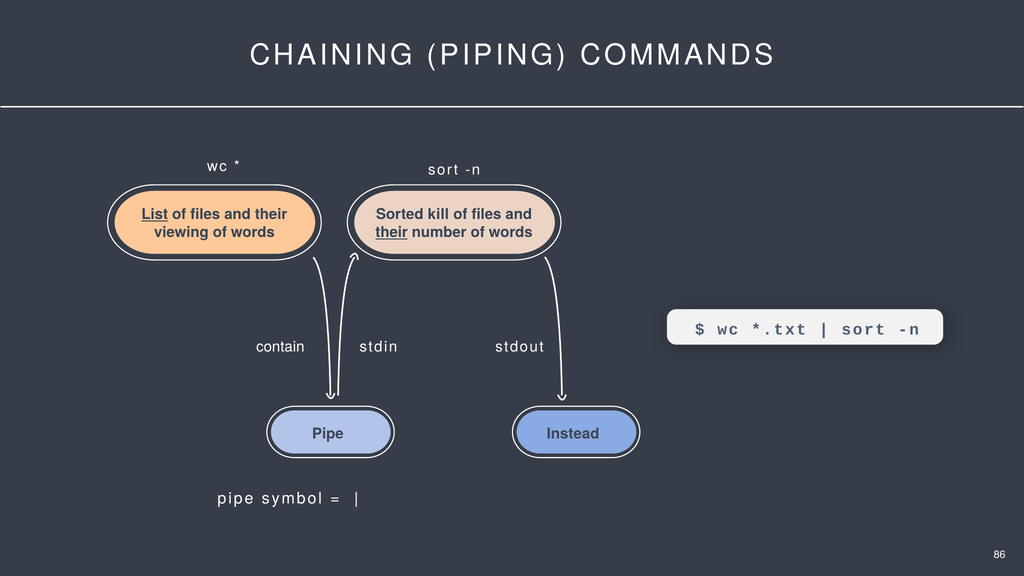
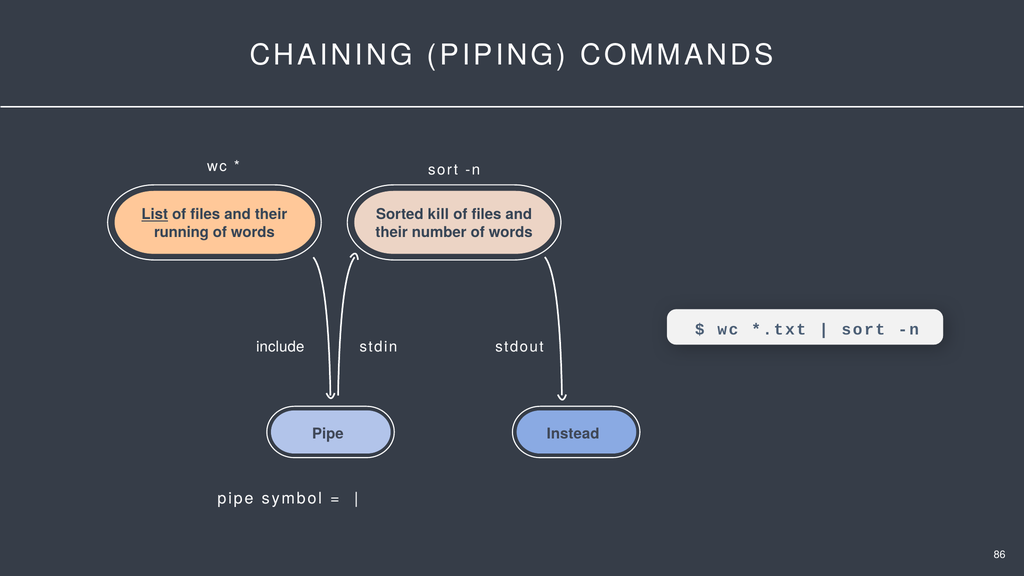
viewing: viewing -> running (181, 233)
their underline: present -> none (392, 233)
contain: contain -> include (280, 347)
